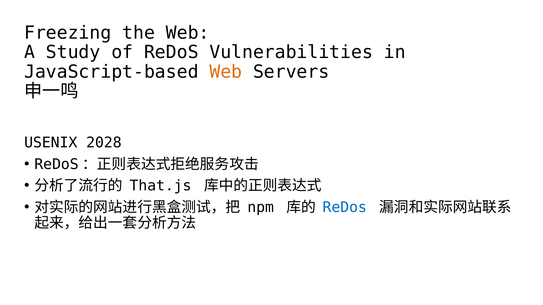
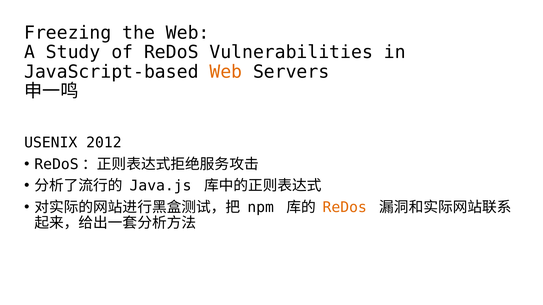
2028: 2028 -> 2012 (104, 143)
That.js: That.js -> Java.js (161, 186)
ReDos colour: blue -> orange (345, 207)
